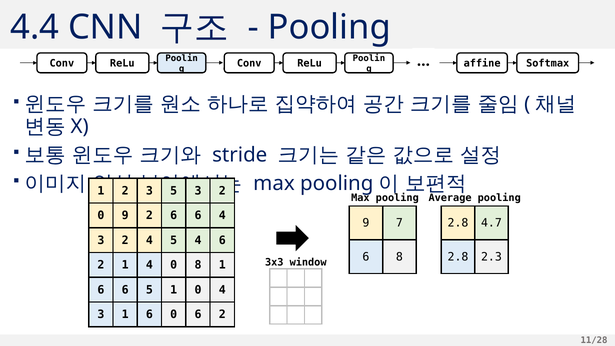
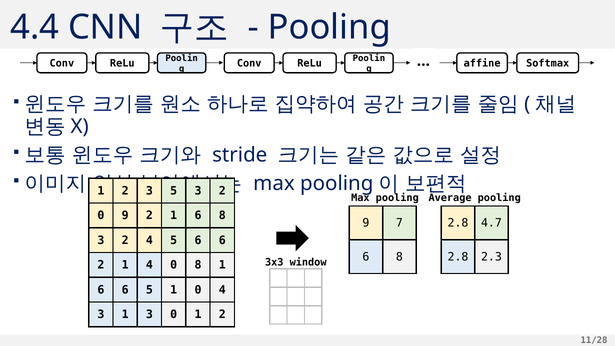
9 2 6: 6 -> 1 (174, 216)
4: 4 -> 8 (222, 216)
5 4: 4 -> 6 (198, 240)
3 1 6: 6 -> 3 (149, 315)
0 6: 6 -> 1 (198, 315)
